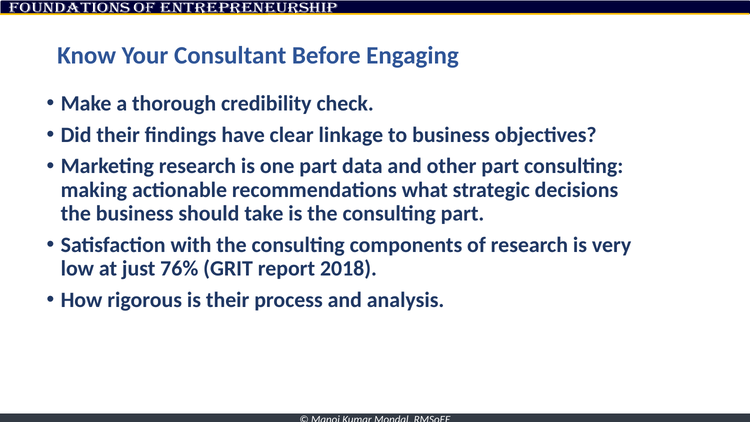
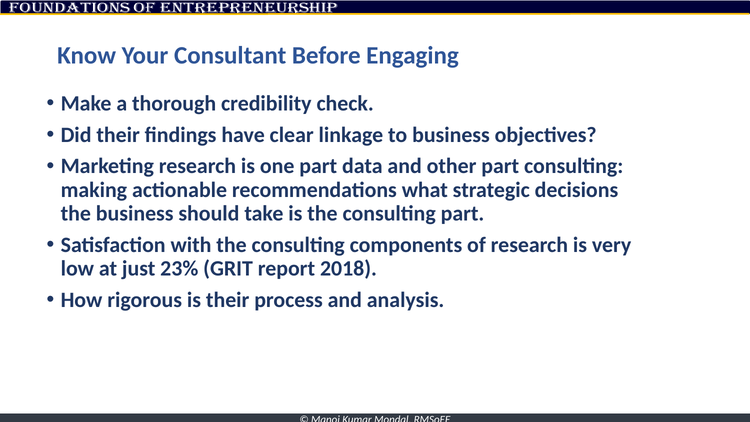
76%: 76% -> 23% (179, 268)
